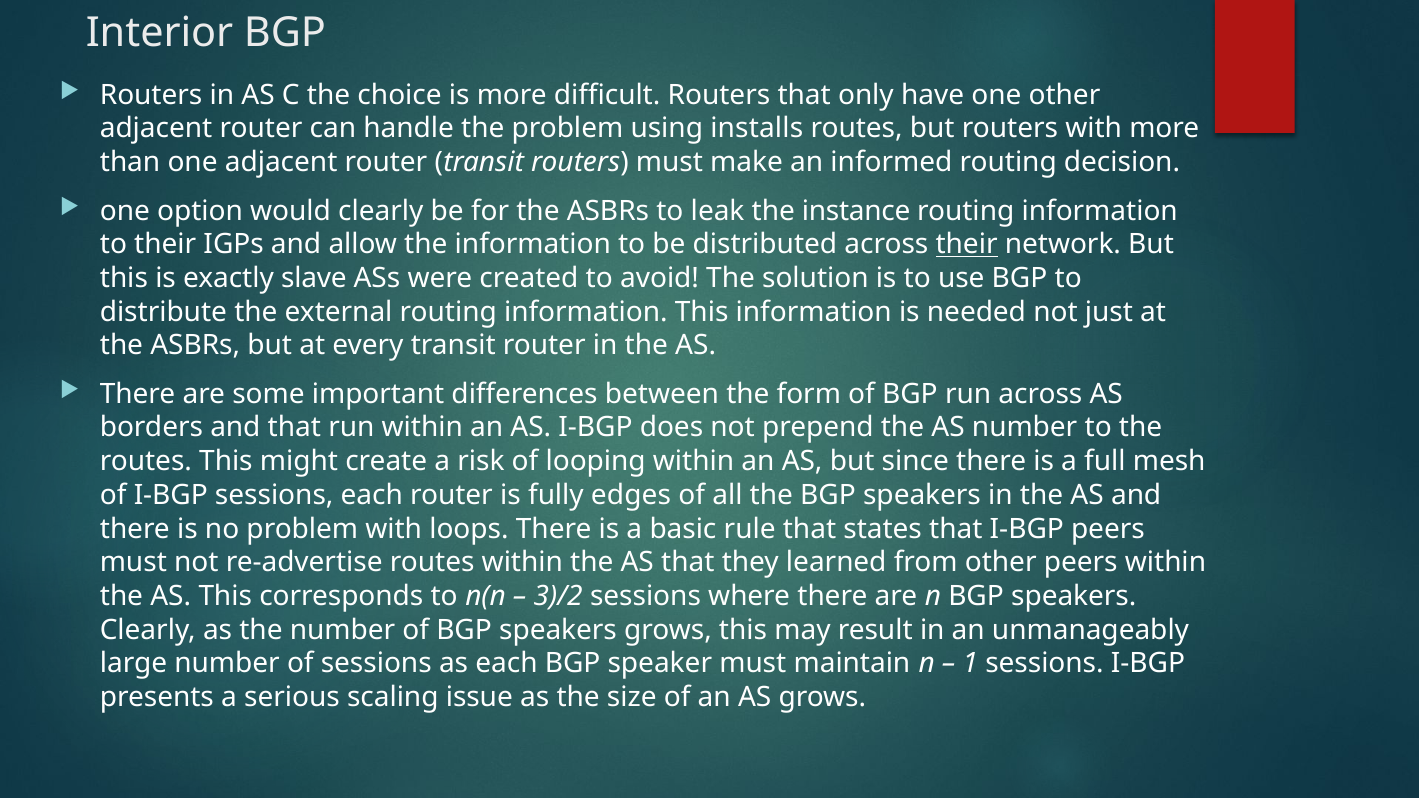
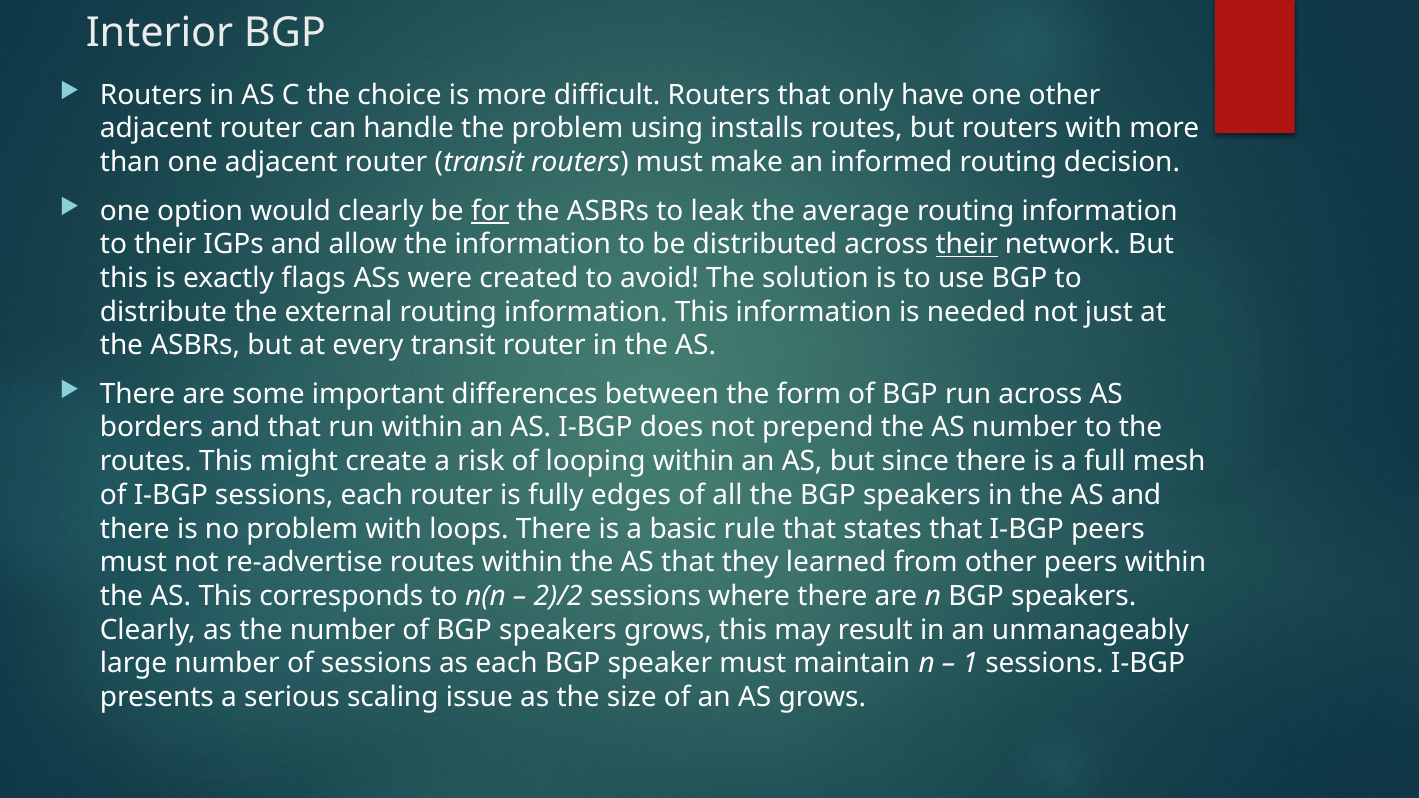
for underline: none -> present (490, 211)
instance: instance -> average (856, 211)
slave: slave -> flags (314, 278)
3)/2: 3)/2 -> 2)/2 (558, 596)
